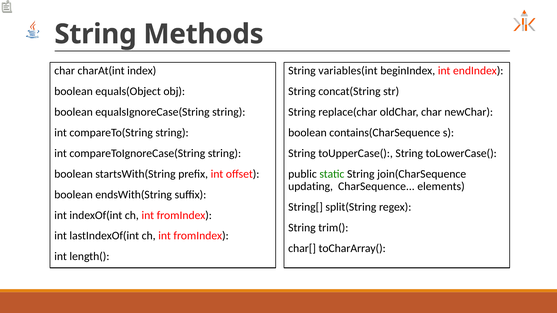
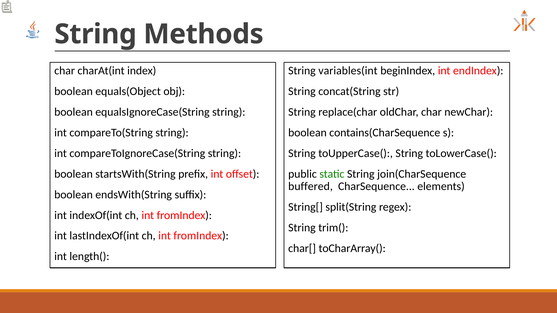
updating: updating -> buffered (311, 187)
